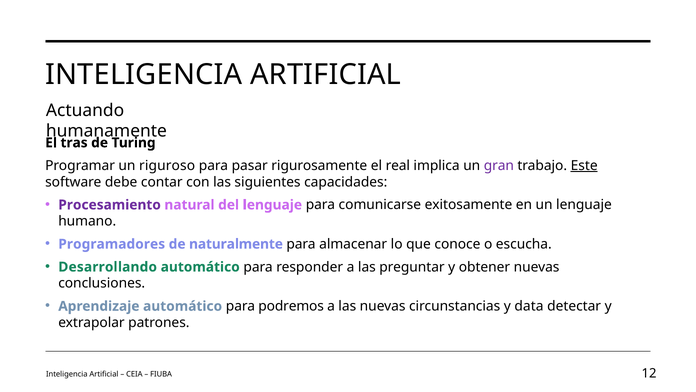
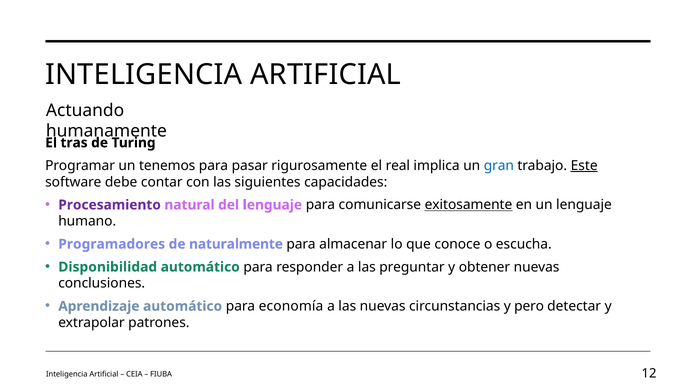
riguroso: riguroso -> tenemos (167, 165)
gran colour: purple -> blue (499, 165)
exitosamente underline: none -> present (468, 205)
Desarrollando: Desarrollando -> Disponibilidad (108, 267)
podremos: podremos -> economía (291, 306)
data: data -> pero (529, 306)
